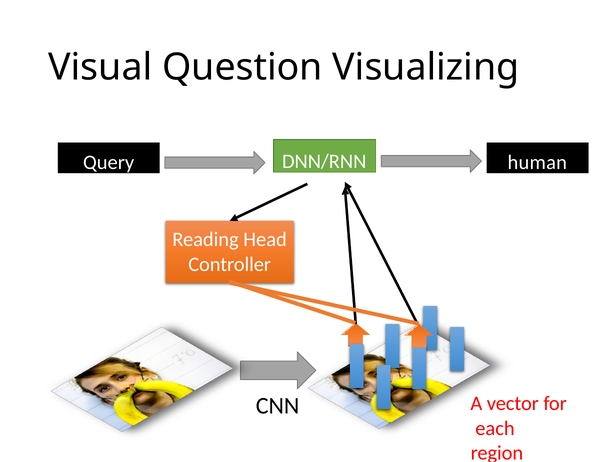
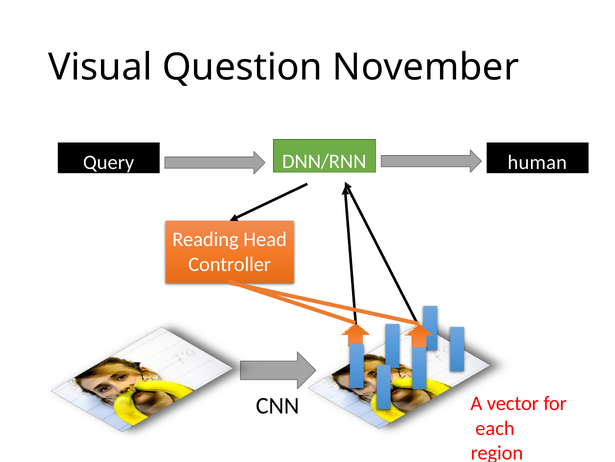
Visualizing: Visualizing -> November (426, 67)
